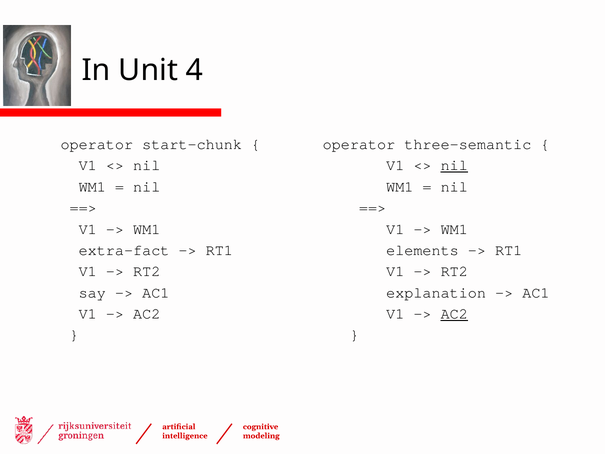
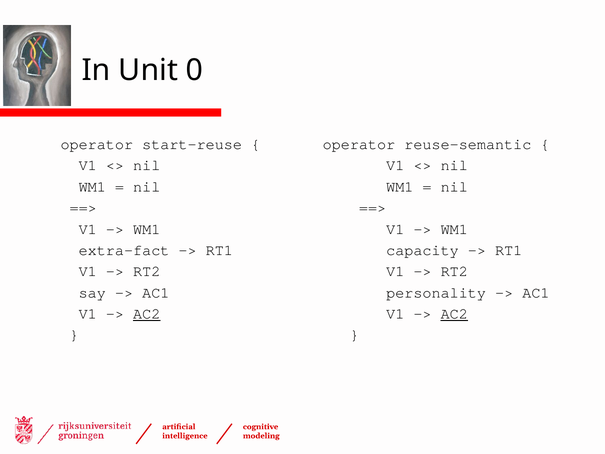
4: 4 -> 0 (194, 70)
start-chunk: start-chunk -> start-reuse (192, 144)
three-semantic: three-semantic -> reuse-semantic (468, 144)
nil underline: present -> none (454, 165)
elements: elements -> capacity (422, 250)
explanation: explanation -> personality (436, 292)
AC2 underline: none -> present (147, 314)
